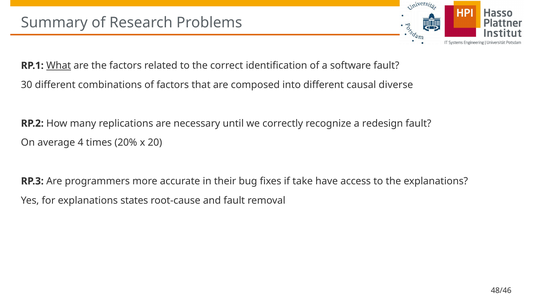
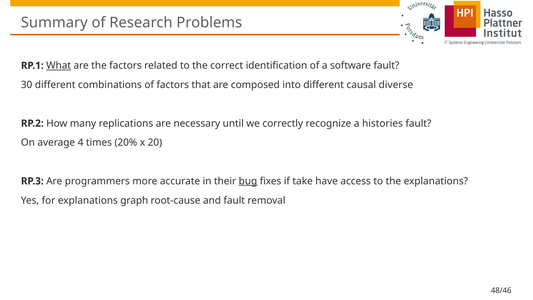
redesign: redesign -> histories (382, 123)
bug underline: none -> present (248, 181)
states: states -> graph (134, 200)
